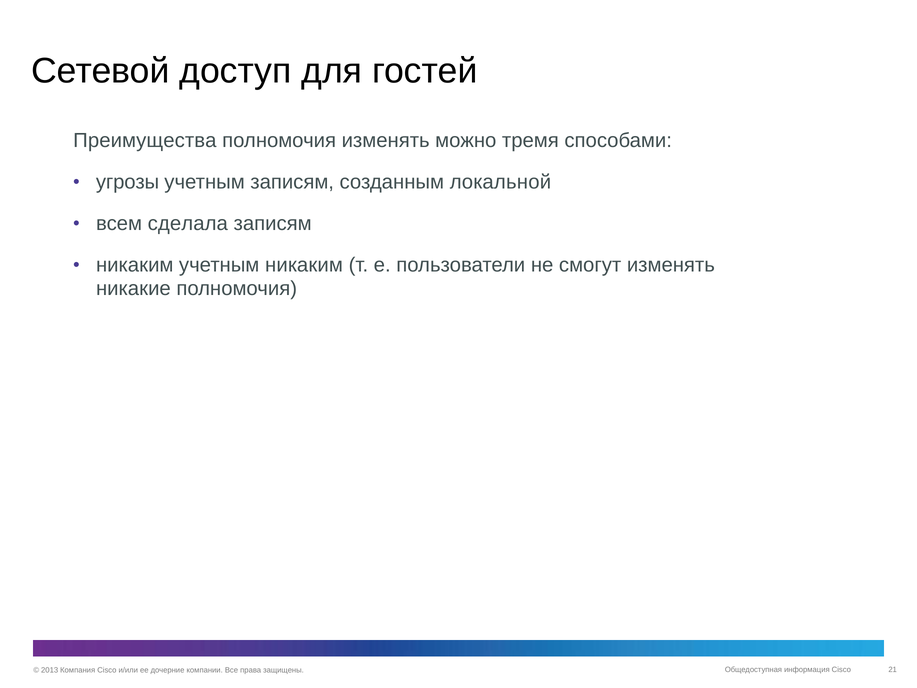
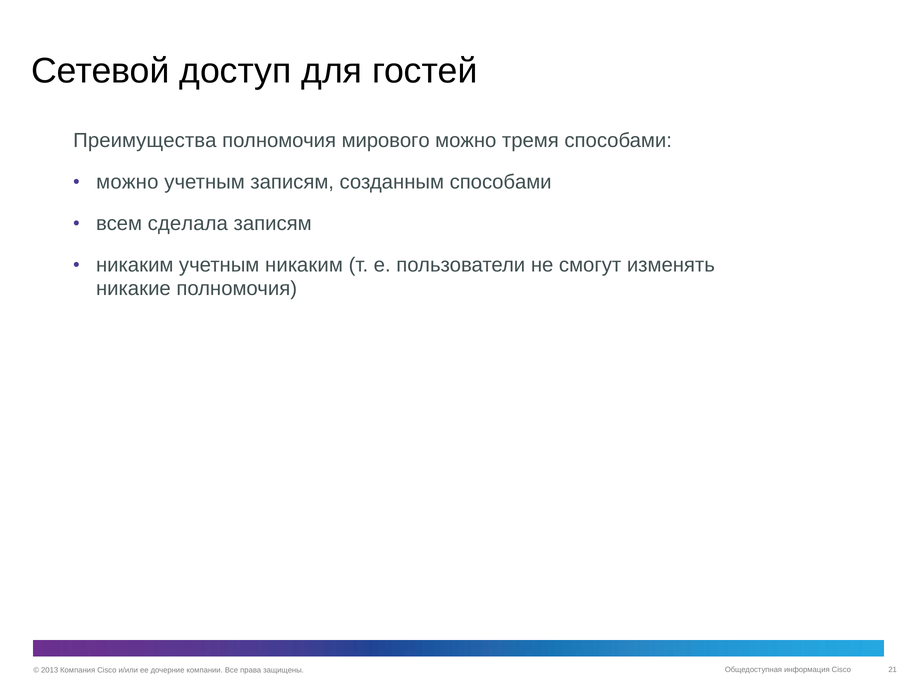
полномочия изменять: изменять -> мирового (386, 140)
угрозы: угрозы -> можно (127, 182)
созданным локальной: локальной -> способами (501, 182)
